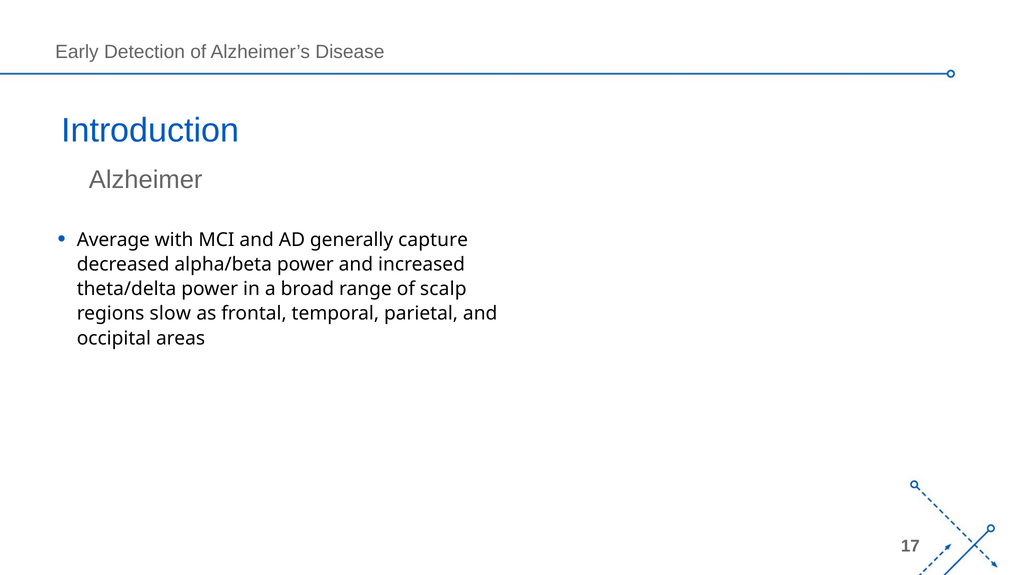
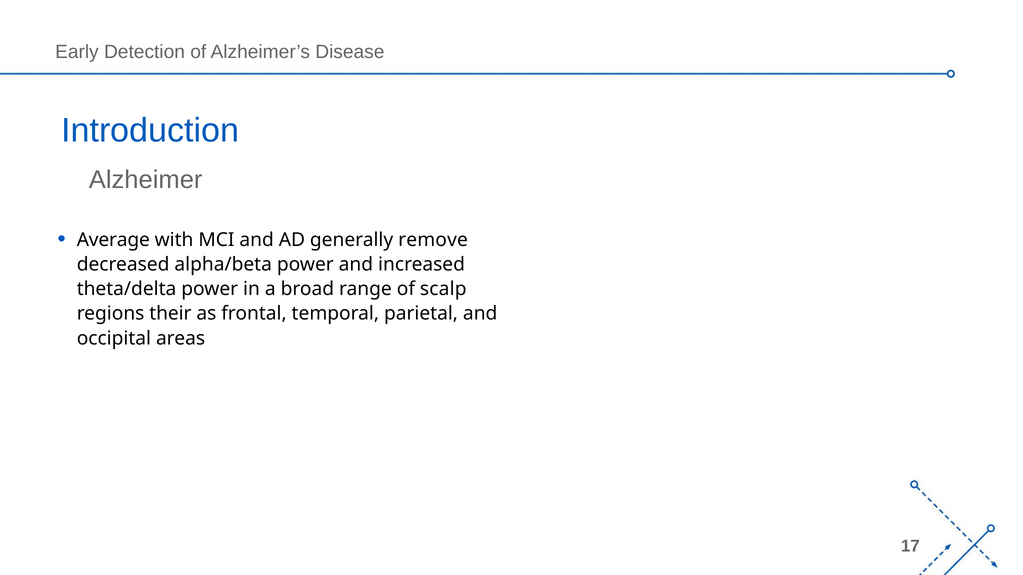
capture: capture -> remove (433, 240)
slow: slow -> their (170, 314)
